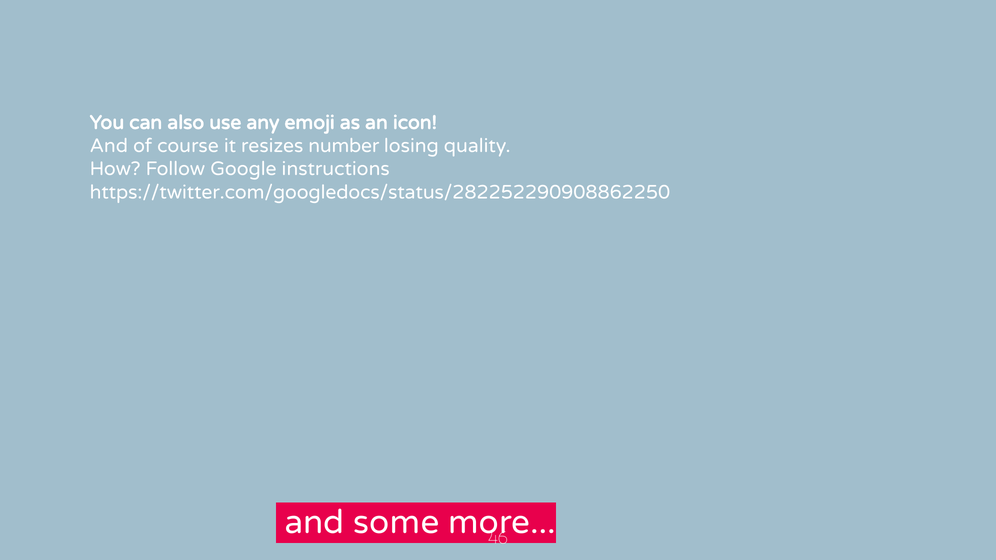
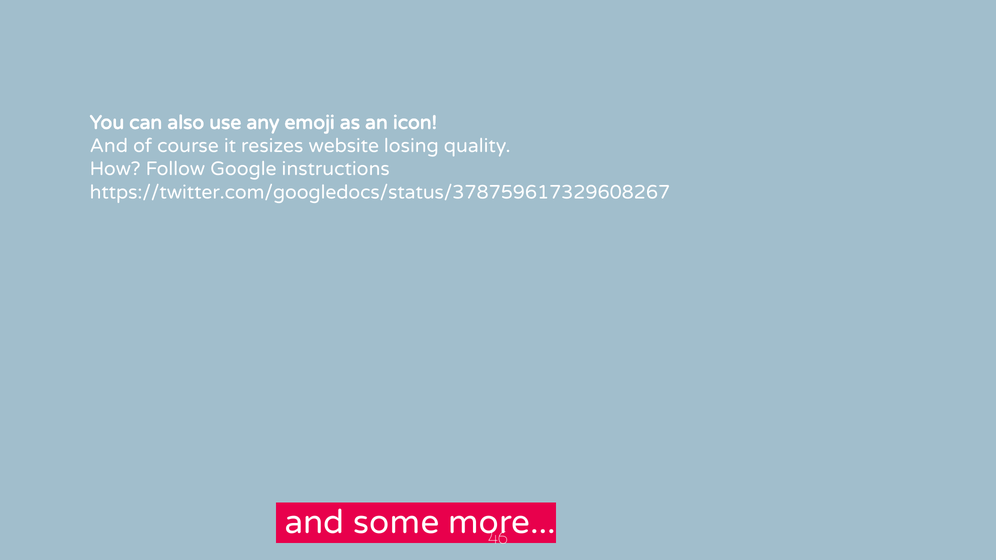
number: number -> website (344, 146)
https://twitter.com/googledocs/status/282252290908862250: https://twitter.com/googledocs/status/282252290908862250 -> https://twitter.com/googledocs/status/378759617329608267 (380, 192)
